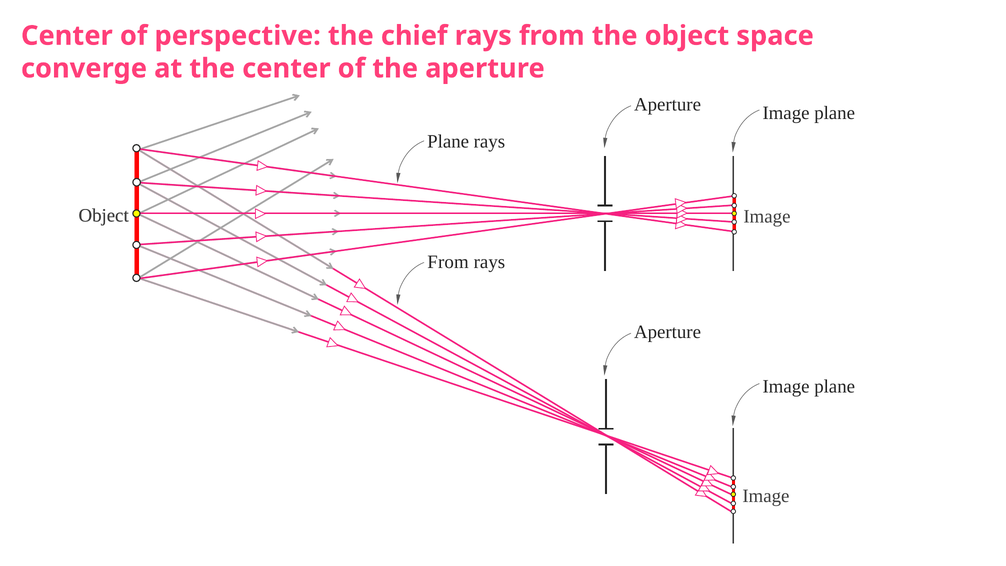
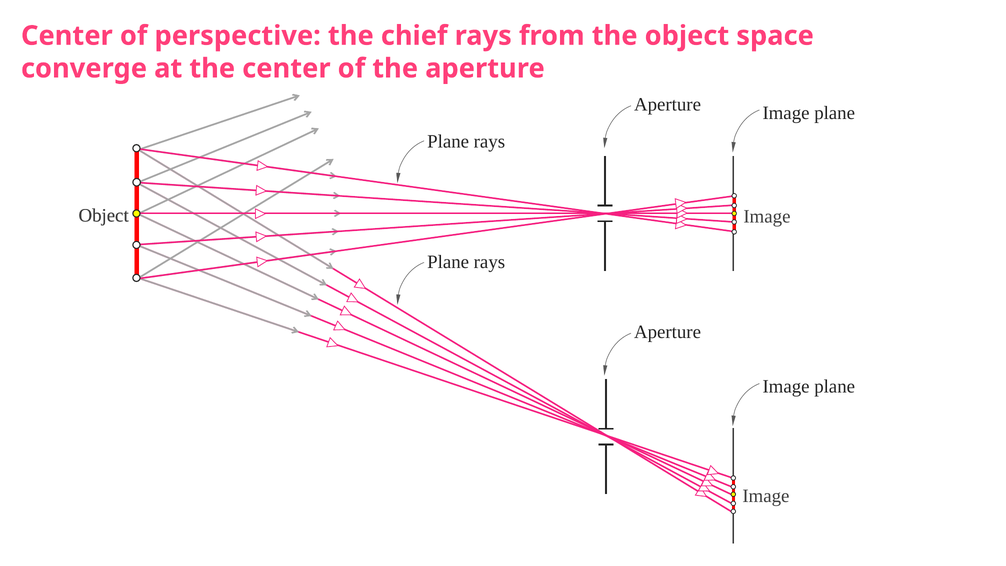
From: From -> Plane (448, 262)
